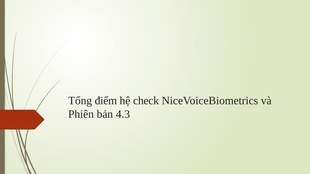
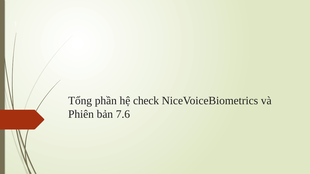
điểm: điểm -> phần (106, 101)
4.3: 4.3 -> 7.6 (123, 114)
